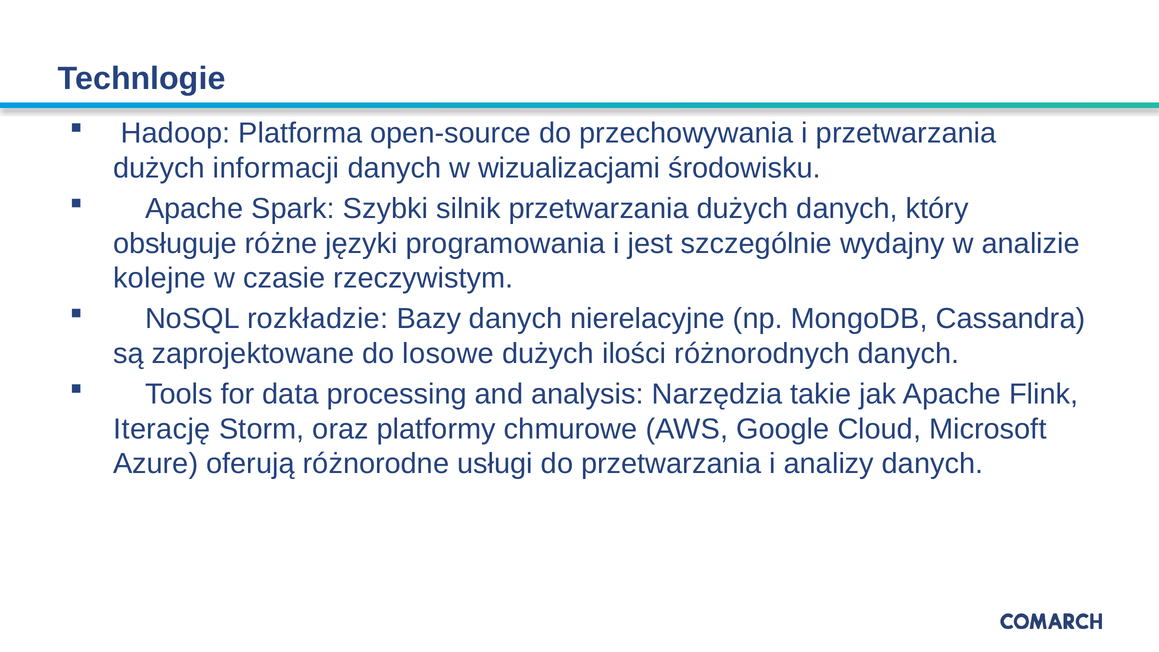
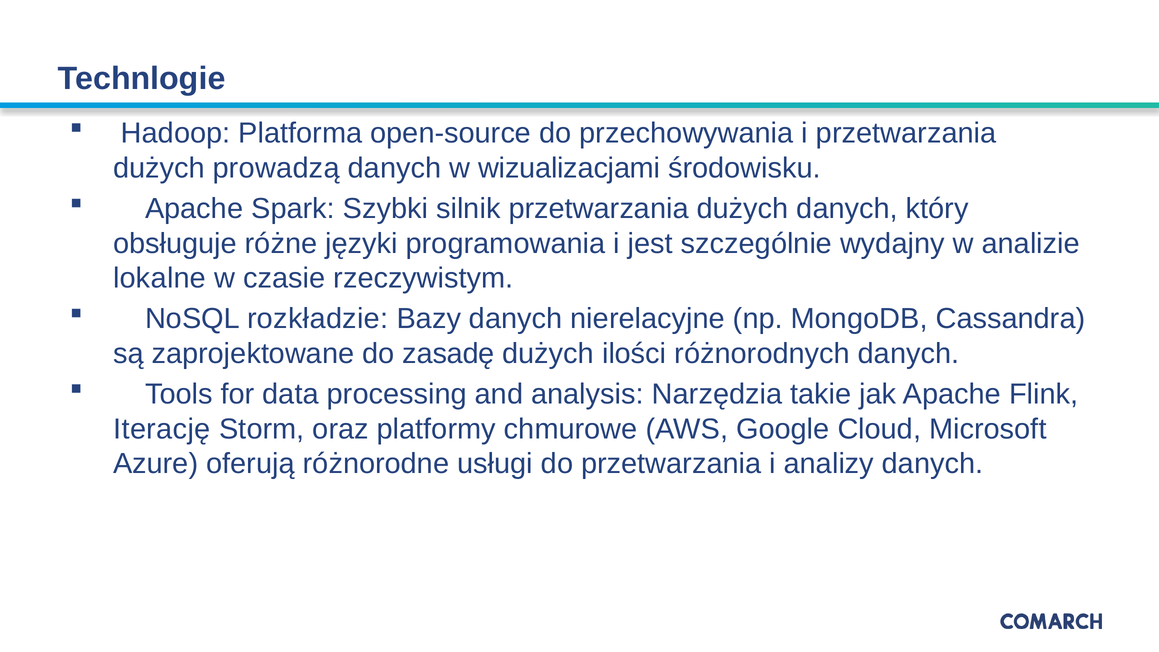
informacji: informacji -> prowadzą (276, 168)
kolejne: kolejne -> lokalne (160, 278)
losowe: losowe -> zasadę (448, 354)
